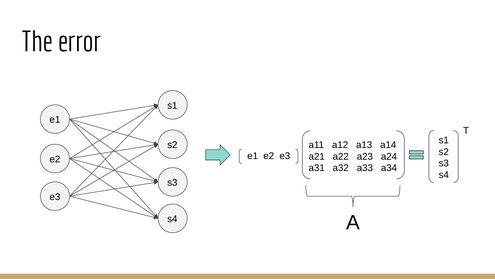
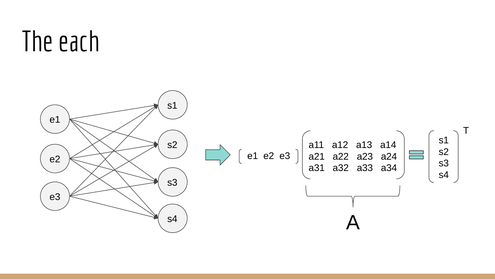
error: error -> each (79, 42)
